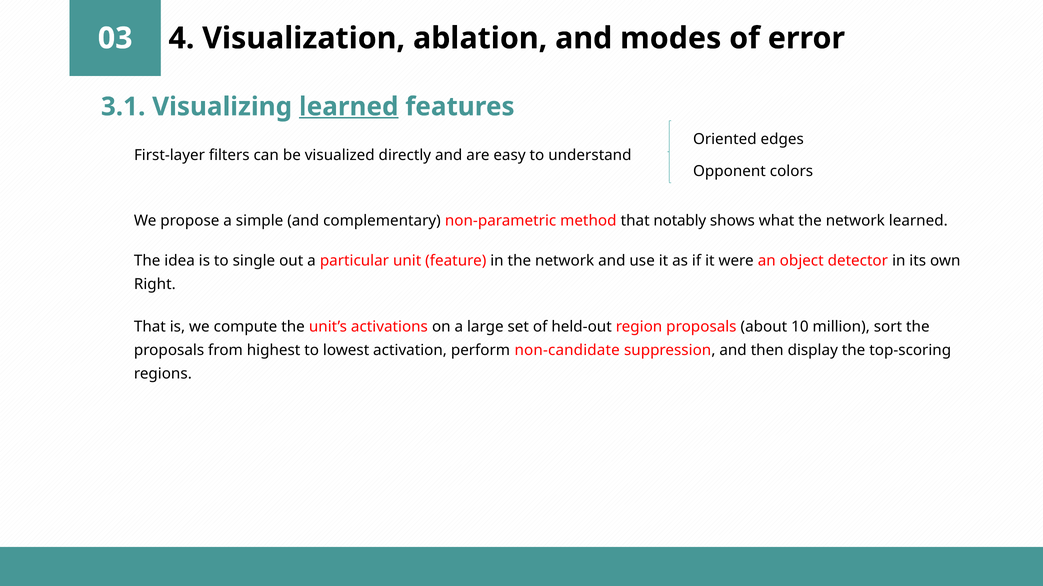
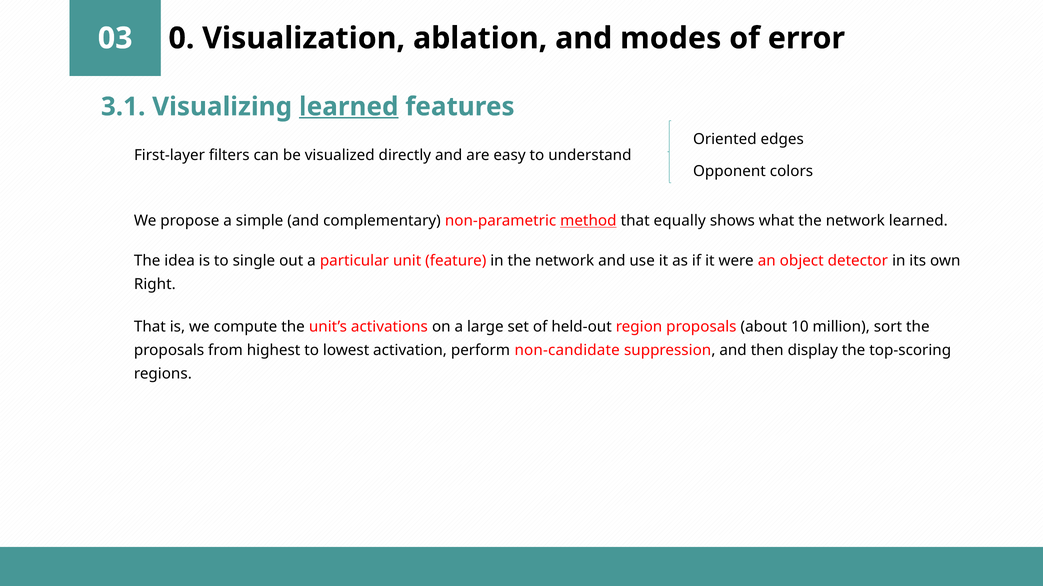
4: 4 -> 0 (181, 38)
method underline: none -> present (588, 221)
notably: notably -> equally (680, 221)
